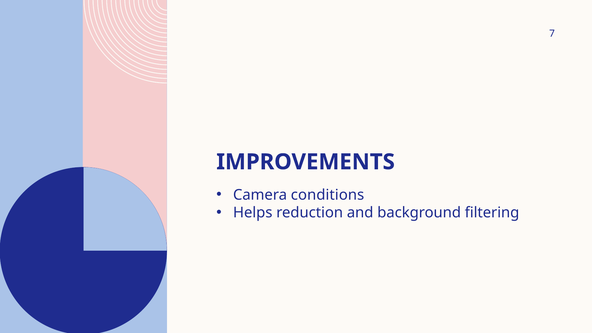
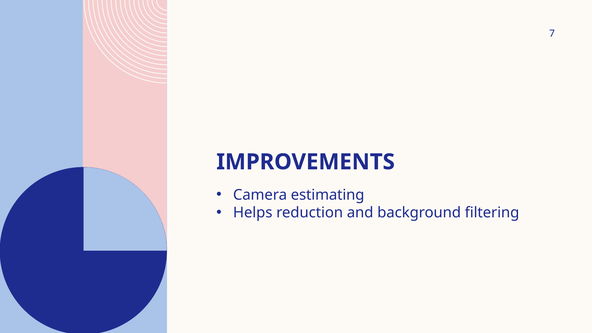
conditions: conditions -> estimating (328, 195)
